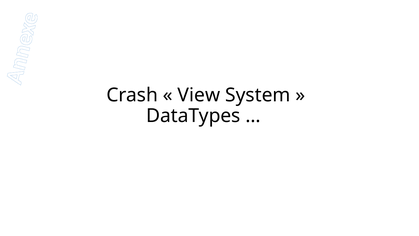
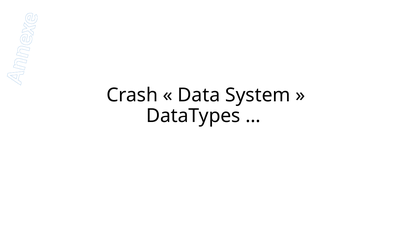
View: View -> Data (199, 95)
